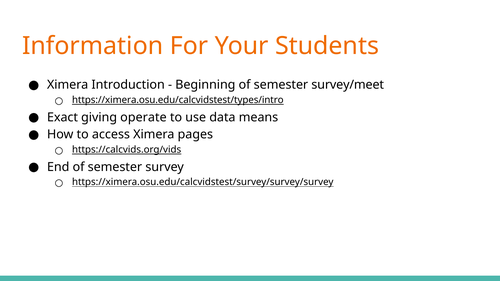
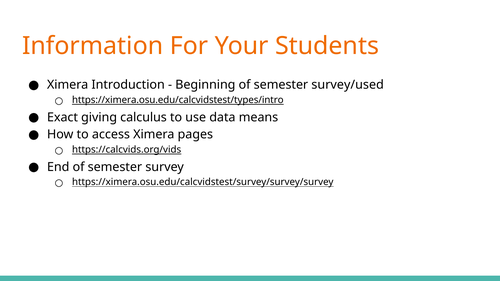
survey/meet: survey/meet -> survey/used (348, 85)
operate: operate -> calculus (144, 117)
